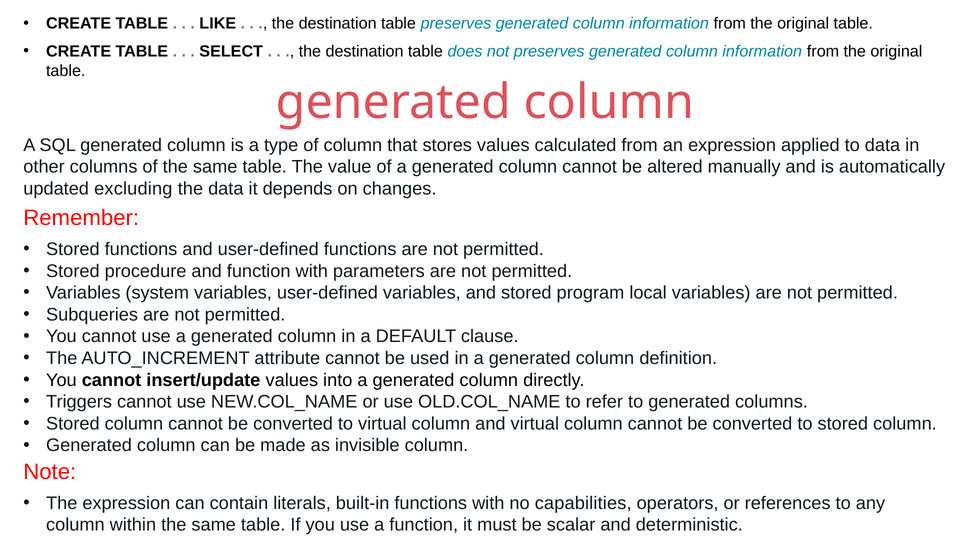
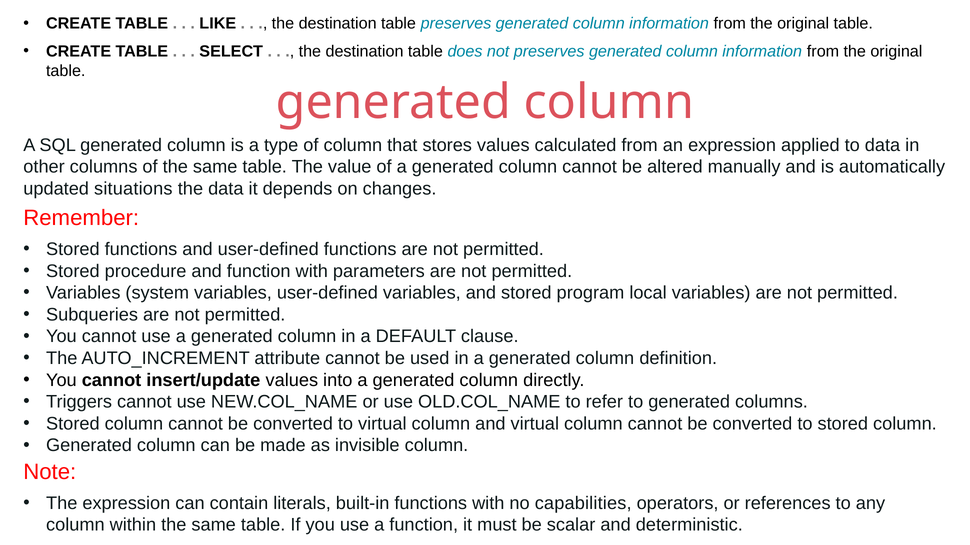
excluding: excluding -> situations (133, 189)
